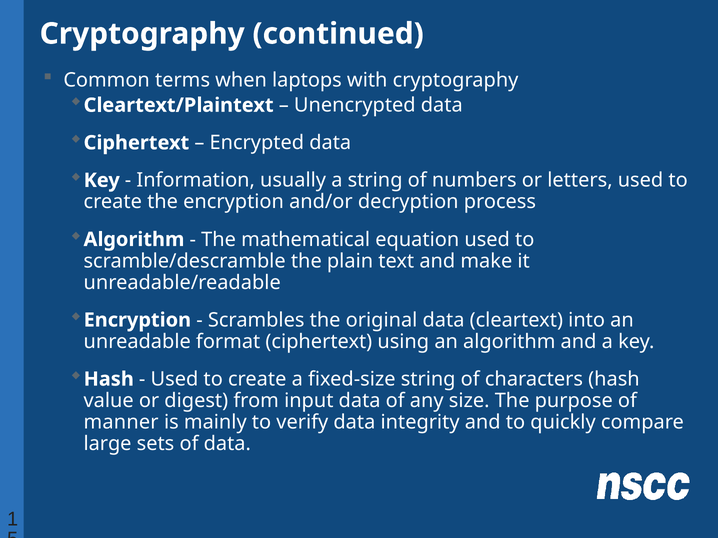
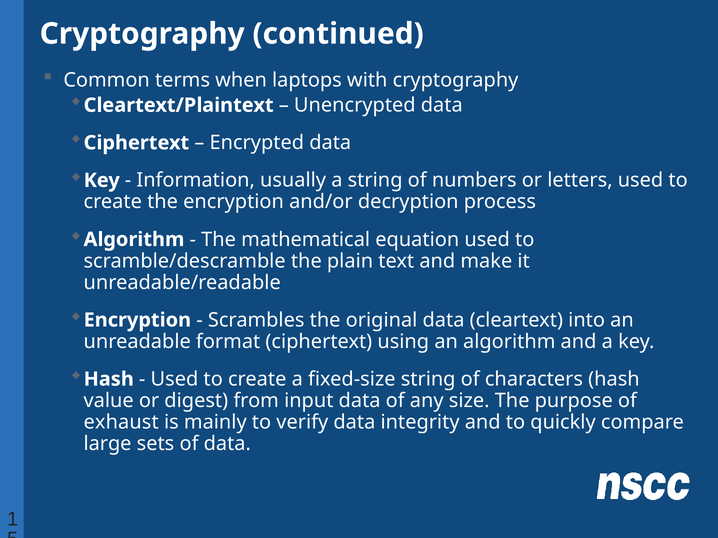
manner: manner -> exhaust (121, 423)
